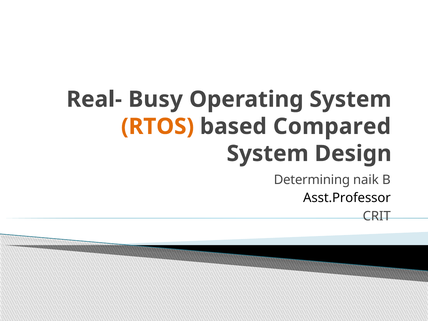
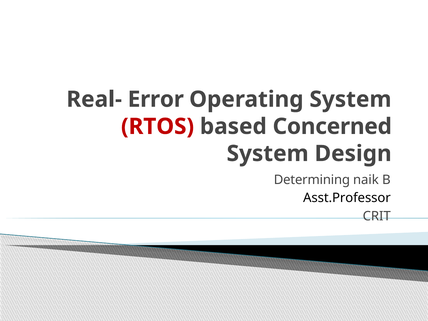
Busy: Busy -> Error (156, 99)
RTOS colour: orange -> red (158, 126)
Compared: Compared -> Concerned (332, 126)
